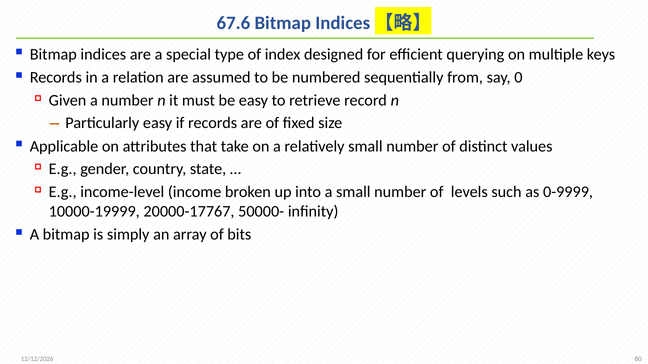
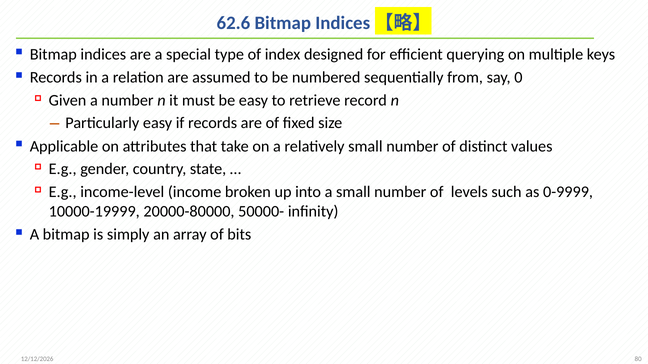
67.6: 67.6 -> 62.6 (233, 23)
20000-17767: 20000-17767 -> 20000-80000 (189, 211)
